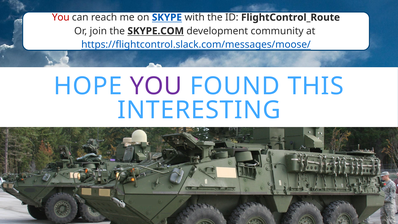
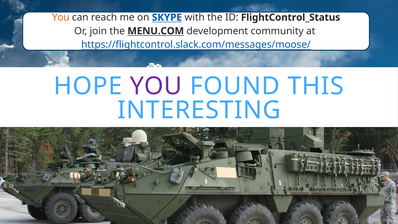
You colour: red -> orange (61, 17)
FlightControl_Route: FlightControl_Route -> FlightControl_Status (291, 17)
SKYPE.COM: SKYPE.COM -> MENU.COM (156, 31)
